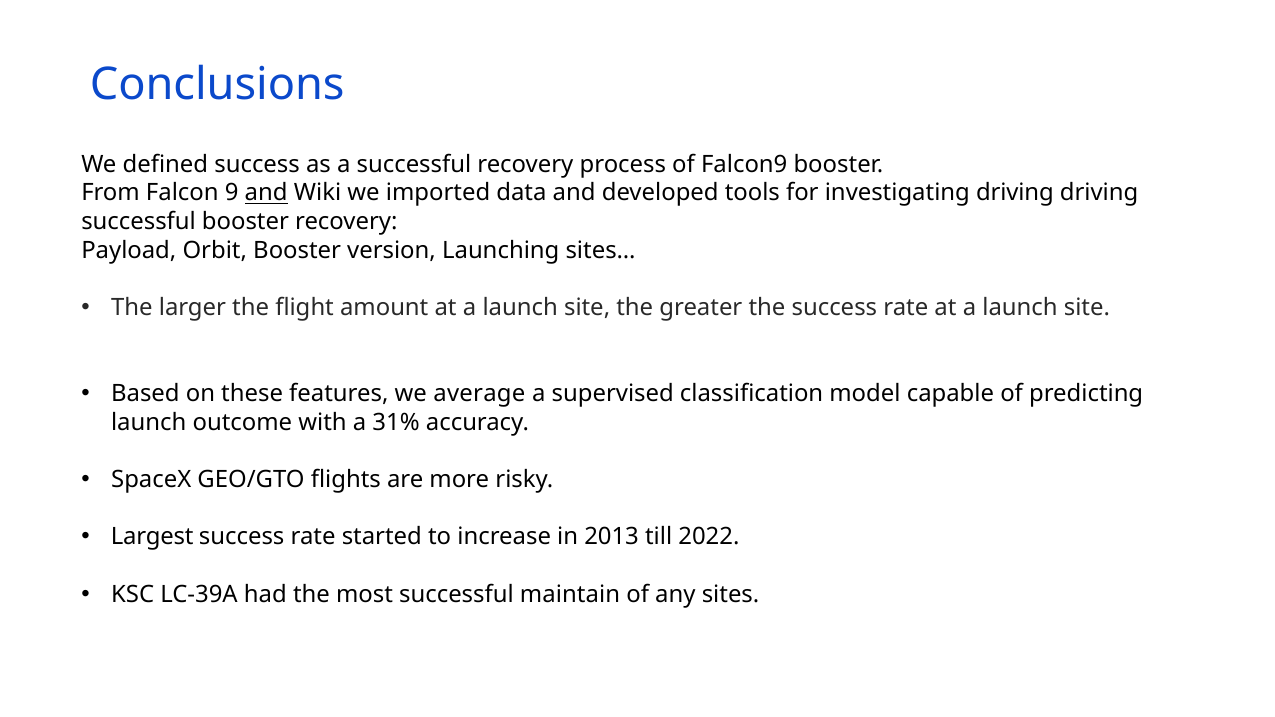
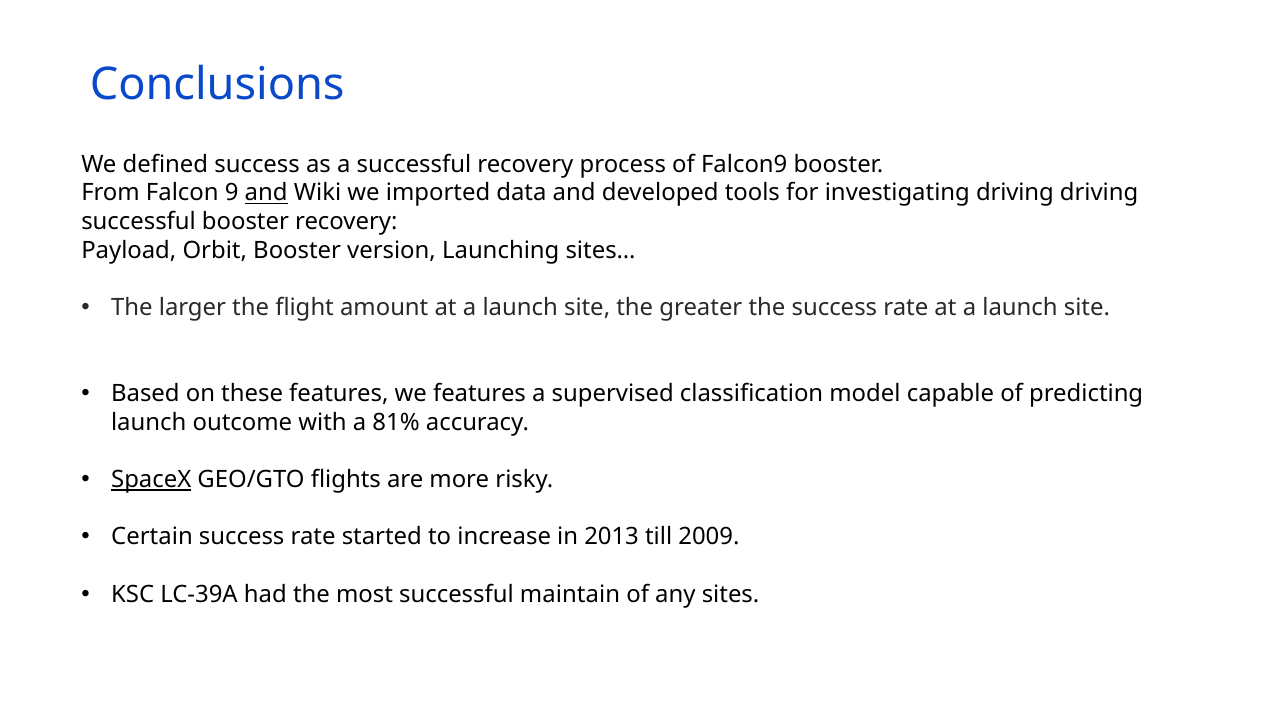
we average: average -> features (480, 394)
31%: 31% -> 81% (396, 422)
SpaceX underline: none -> present (151, 480)
Largest: Largest -> Certain (152, 537)
2022: 2022 -> 2009 (709, 537)
